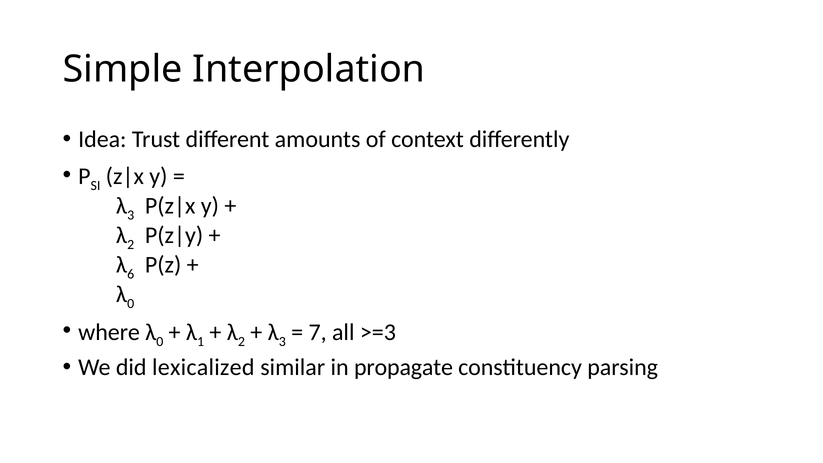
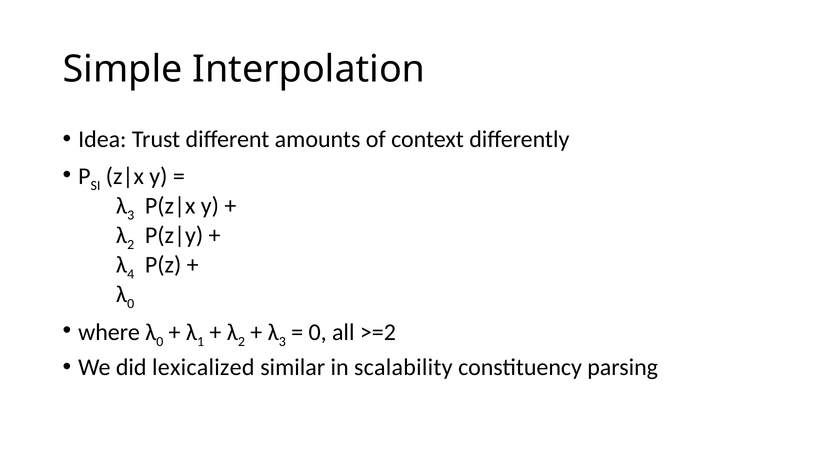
6: 6 -> 4 (131, 274)
7: 7 -> 0 (318, 332)
>=3: >=3 -> >=2 (378, 332)
propagate: propagate -> scalability (403, 367)
